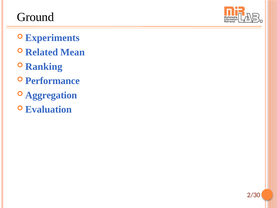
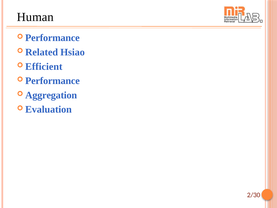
Ground: Ground -> Human (35, 17)
Experiments: Experiments -> Performance (52, 38)
Mean: Mean -> Hsiao (73, 52)
Ranking: Ranking -> Efficient (44, 66)
